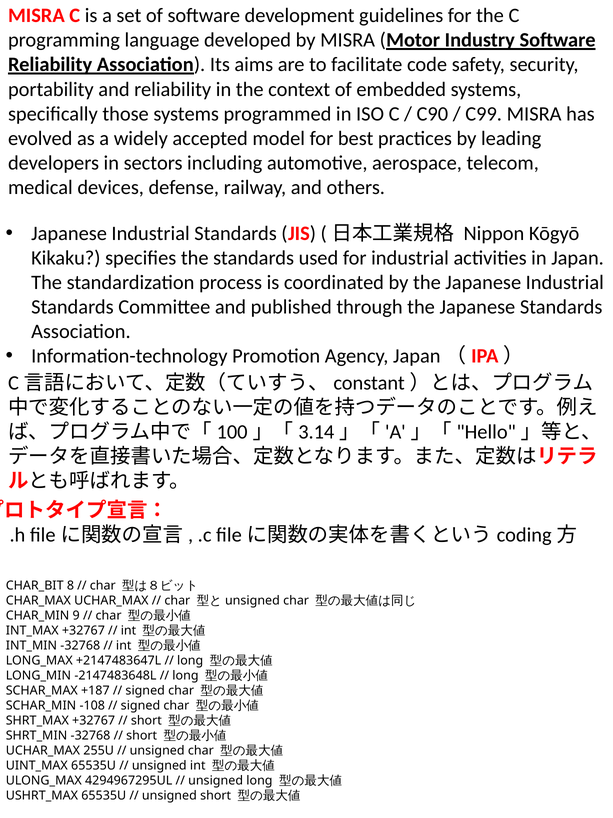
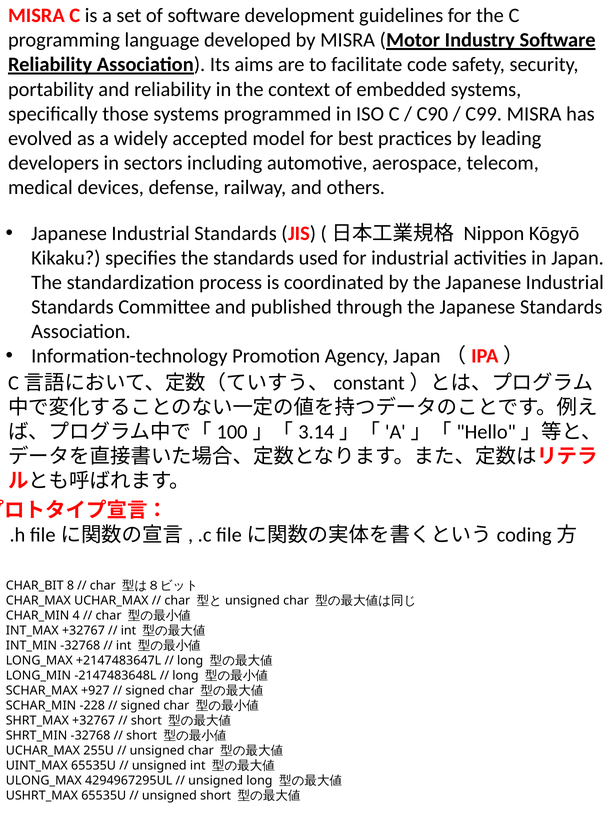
9: 9 -> 4 (76, 615)
+187: +187 -> +927 (95, 690)
-108: -108 -> -228 (92, 705)
